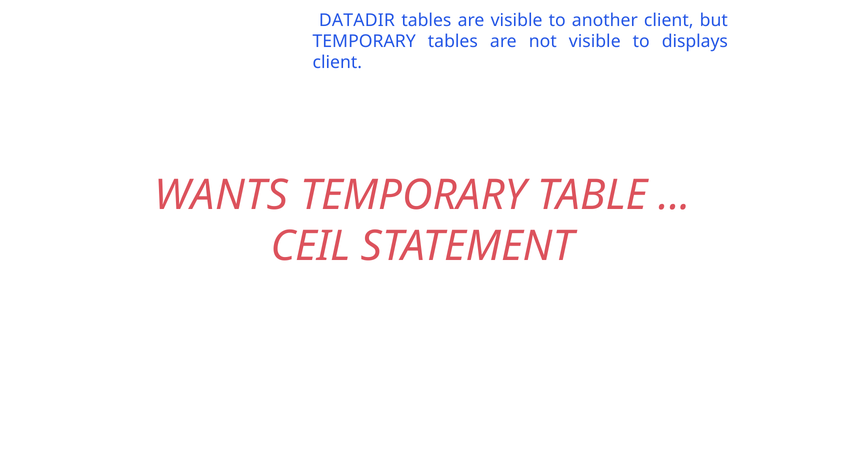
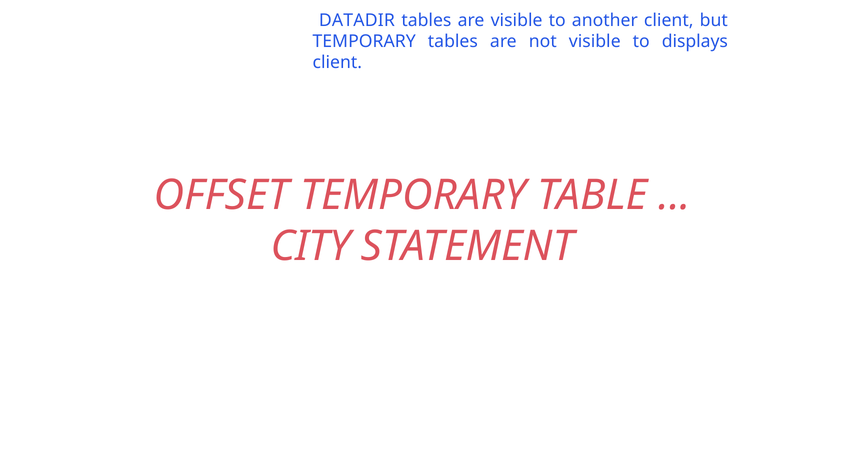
WANTS: WANTS -> OFFSET (221, 195)
CEIL: CEIL -> CITY (311, 246)
